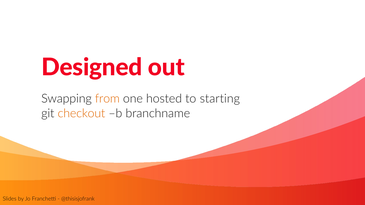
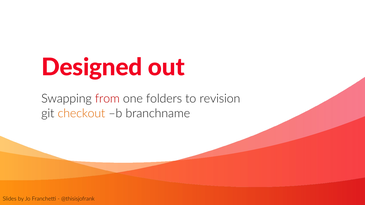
from colour: orange -> red (107, 99)
hosted: hosted -> folders (164, 99)
starting: starting -> revision (220, 99)
